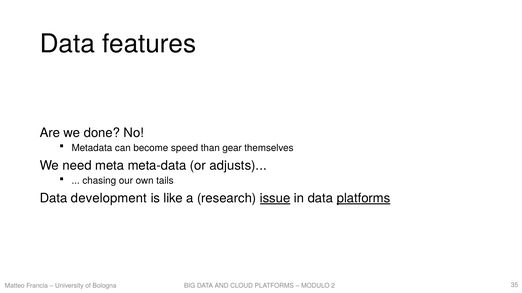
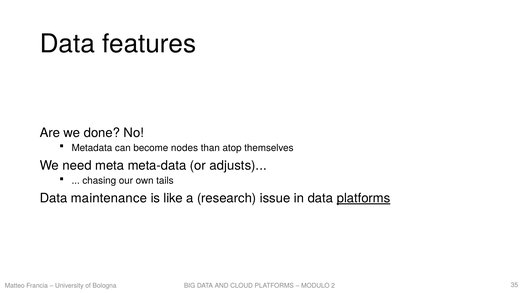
speed: speed -> nodes (185, 148)
gear: gear -> atop (232, 148)
development: development -> maintenance (109, 199)
issue underline: present -> none (275, 199)
